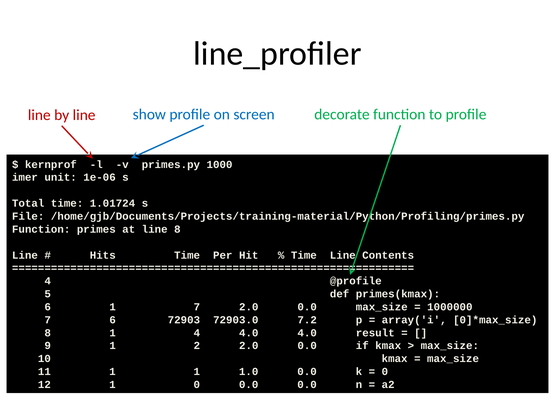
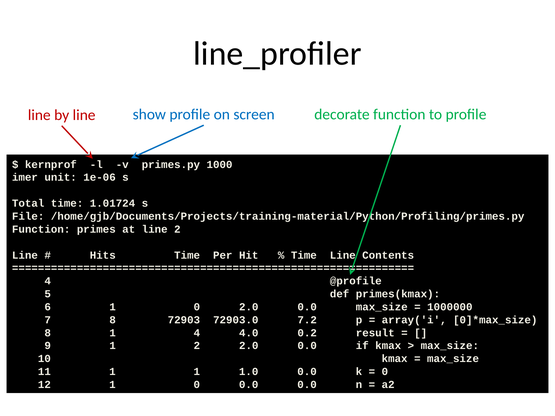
line 8: 8 -> 2 (177, 229)
6 1 7: 7 -> 0 (197, 307)
7 6: 6 -> 8 (113, 320)
4.0 4.0: 4.0 -> 0.2 (307, 333)
